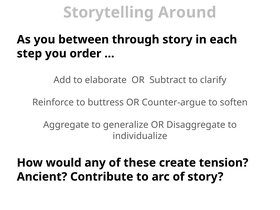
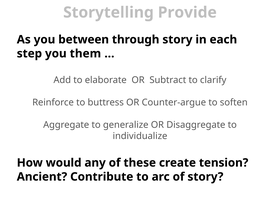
Around: Around -> Provide (187, 12)
order: order -> them (85, 54)
